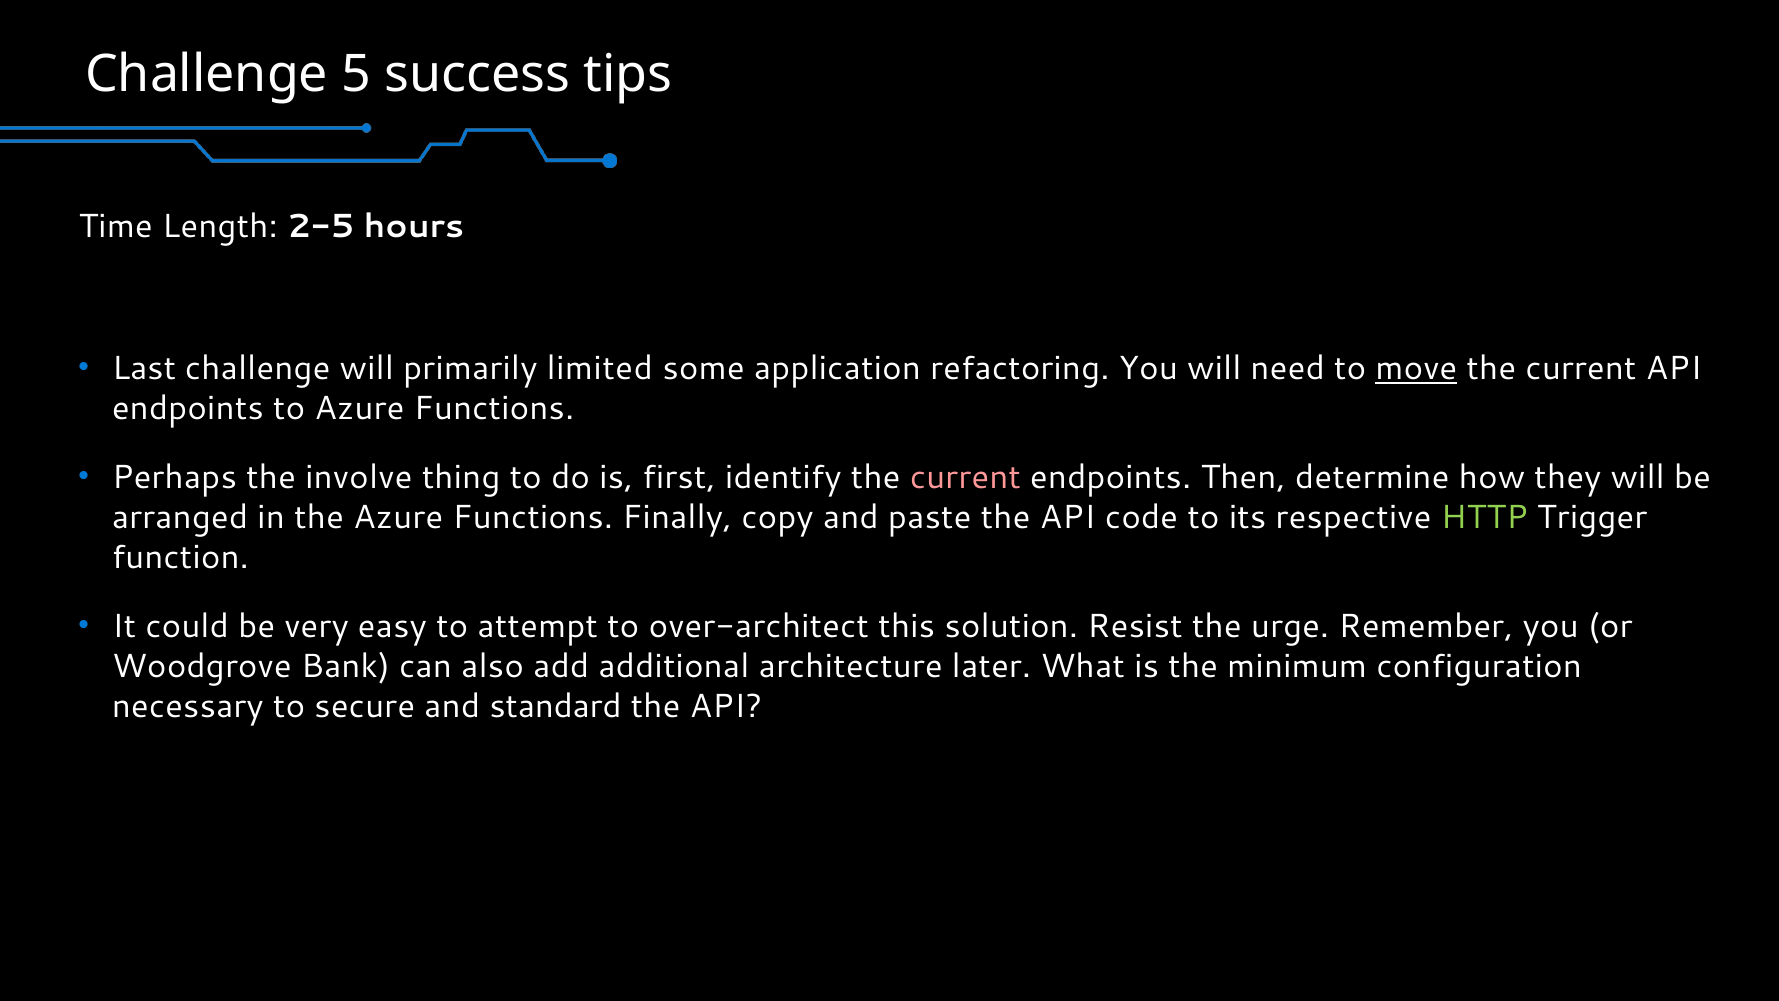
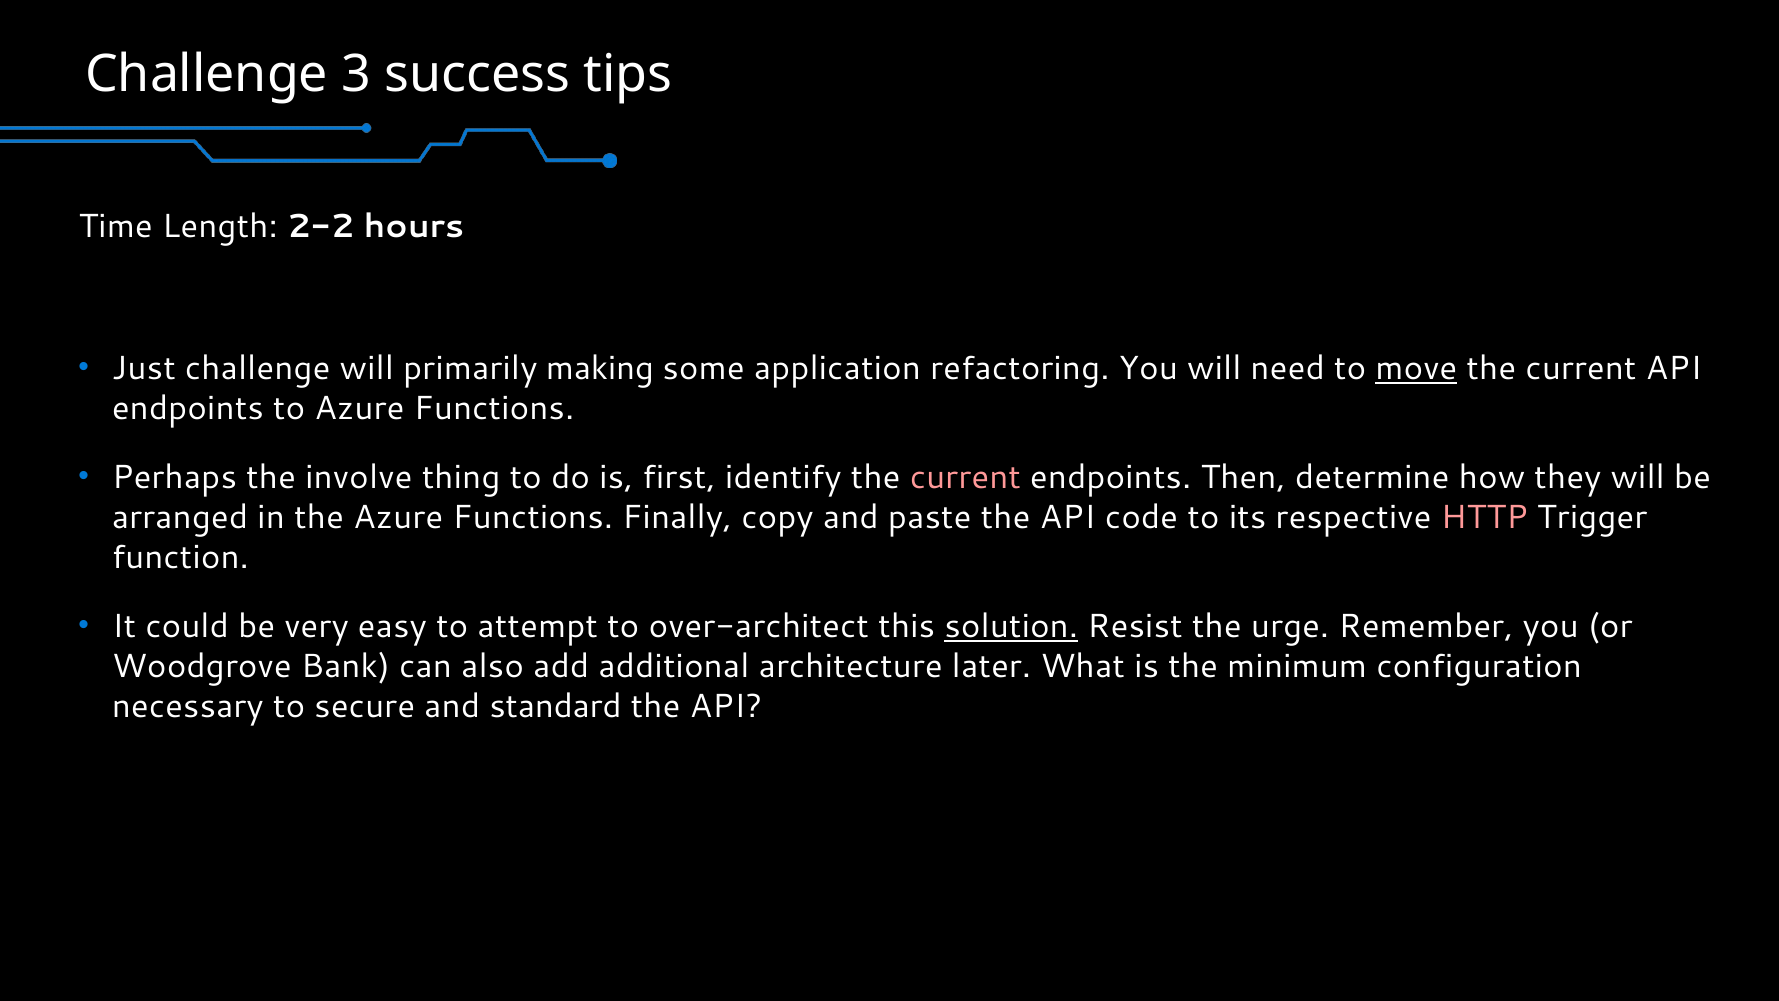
5: 5 -> 3 (356, 75)
2-5: 2-5 -> 2-2 (321, 227)
Last: Last -> Just (144, 368)
limited: limited -> making (600, 368)
HTTP colour: light green -> pink (1484, 517)
solution underline: none -> present (1011, 626)
